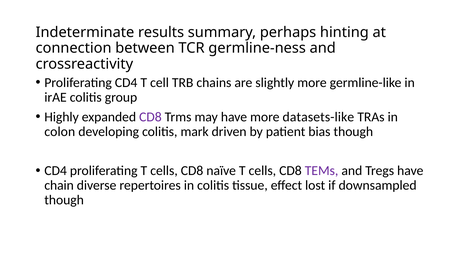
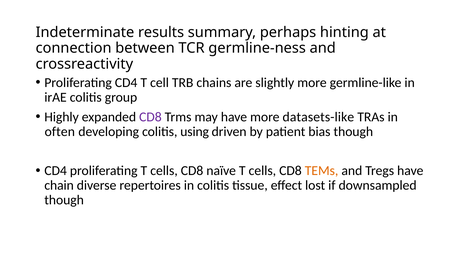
colon: colon -> often (60, 131)
mark: mark -> using (195, 131)
TEMs colour: purple -> orange (322, 171)
